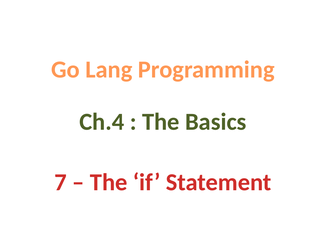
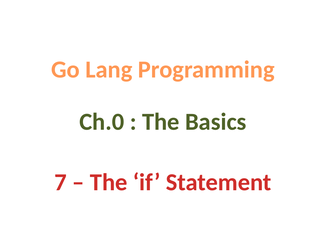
Ch.4: Ch.4 -> Ch.0 (102, 122)
